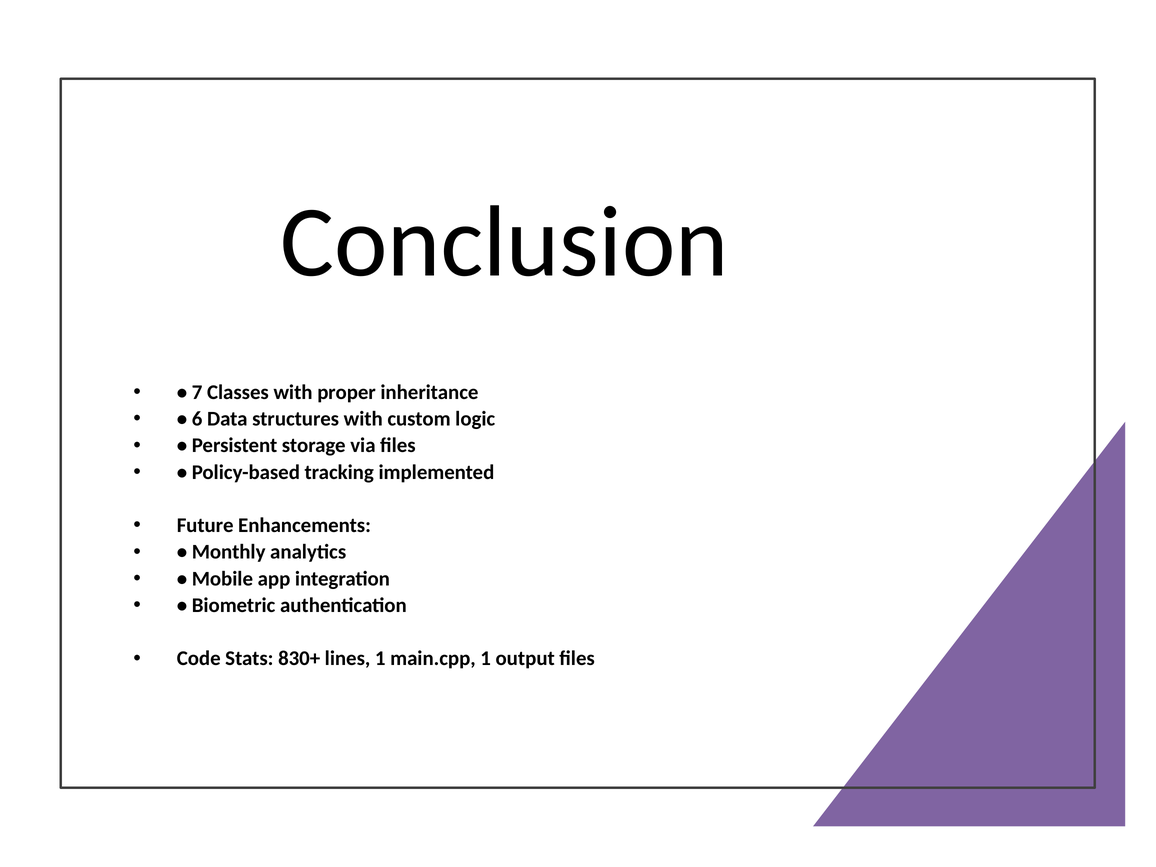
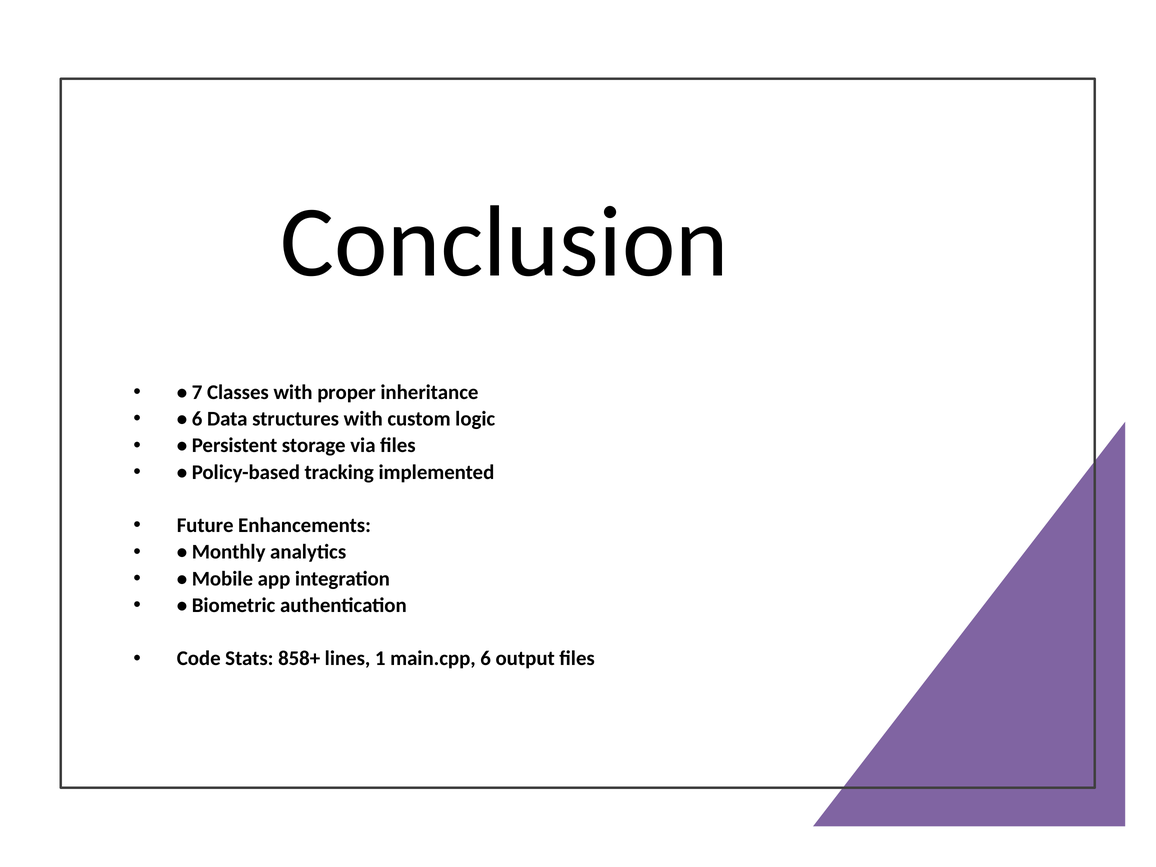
830+: 830+ -> 858+ (299, 659)
main.cpp 1: 1 -> 6 (486, 659)
